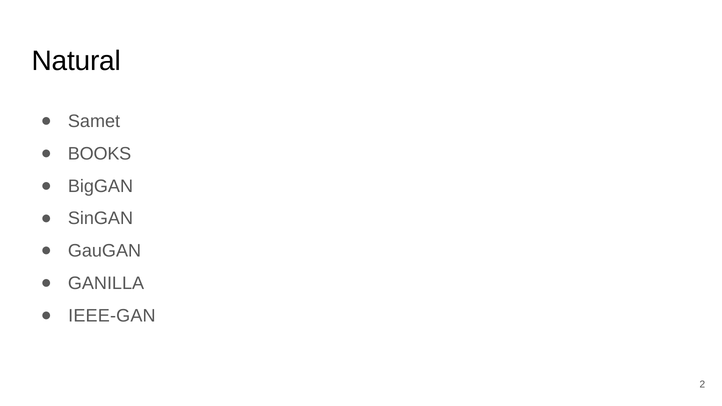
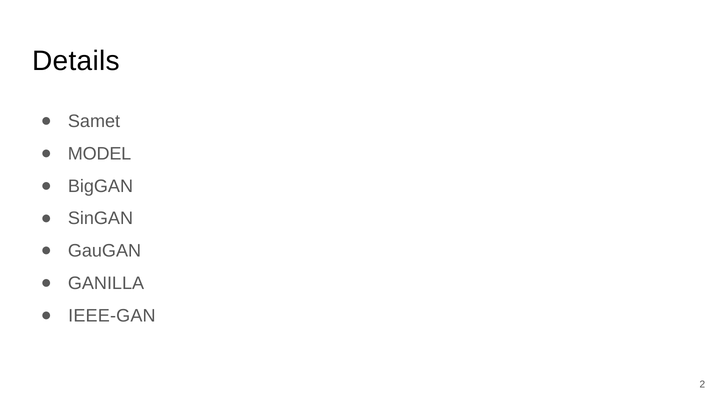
Natural: Natural -> Details (76, 61)
BOOKS: BOOKS -> MODEL (100, 154)
